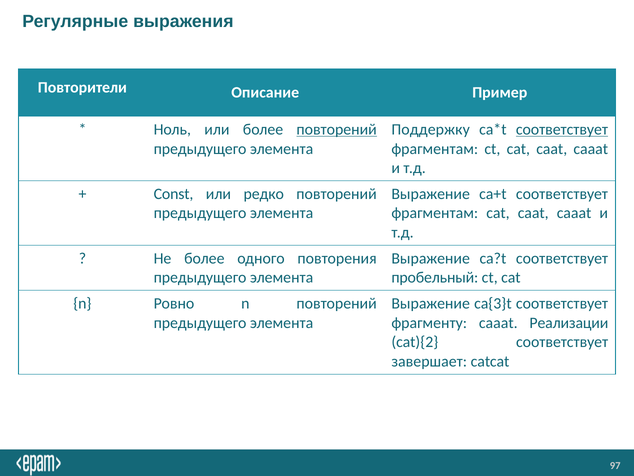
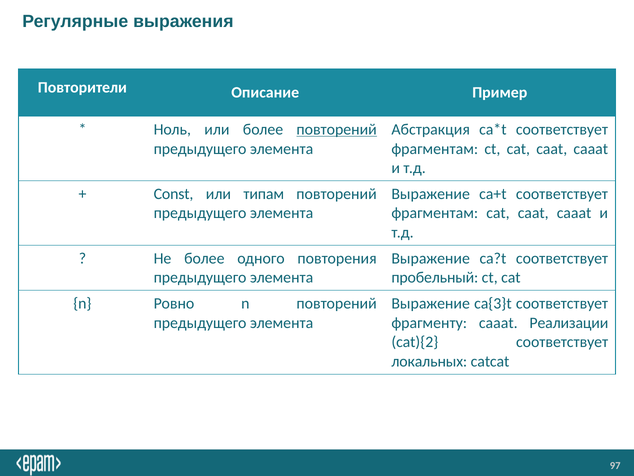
Поддержку: Поддержку -> Абстракция (431, 129)
соответствует underline: present -> none (562, 129)
редко: редко -> типам (264, 194)
завершает: завершает -> локальных (429, 361)
